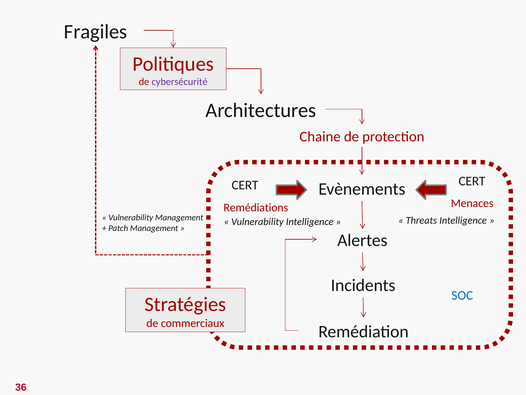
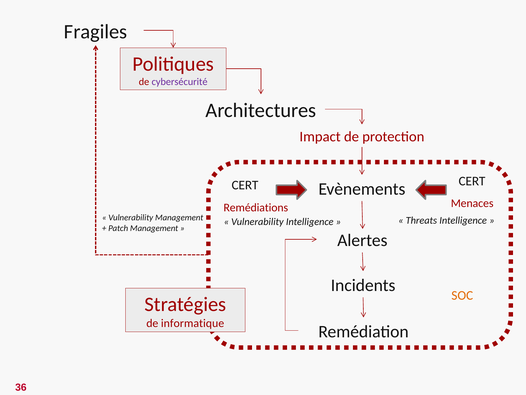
Chaine: Chaine -> Impact (320, 137)
SOC colour: blue -> orange (462, 295)
commerciaux: commerciaux -> informatique (193, 323)
